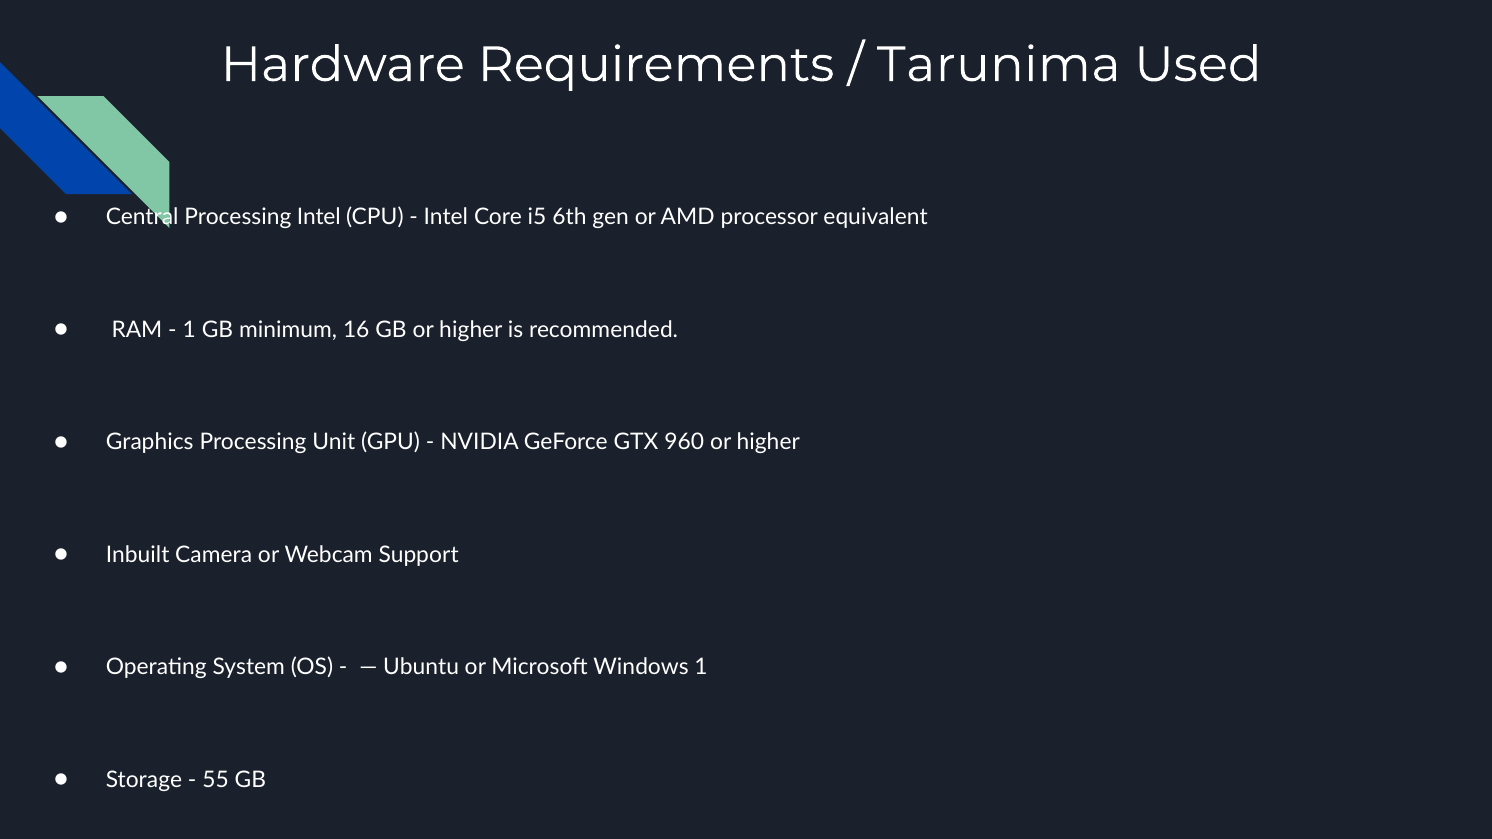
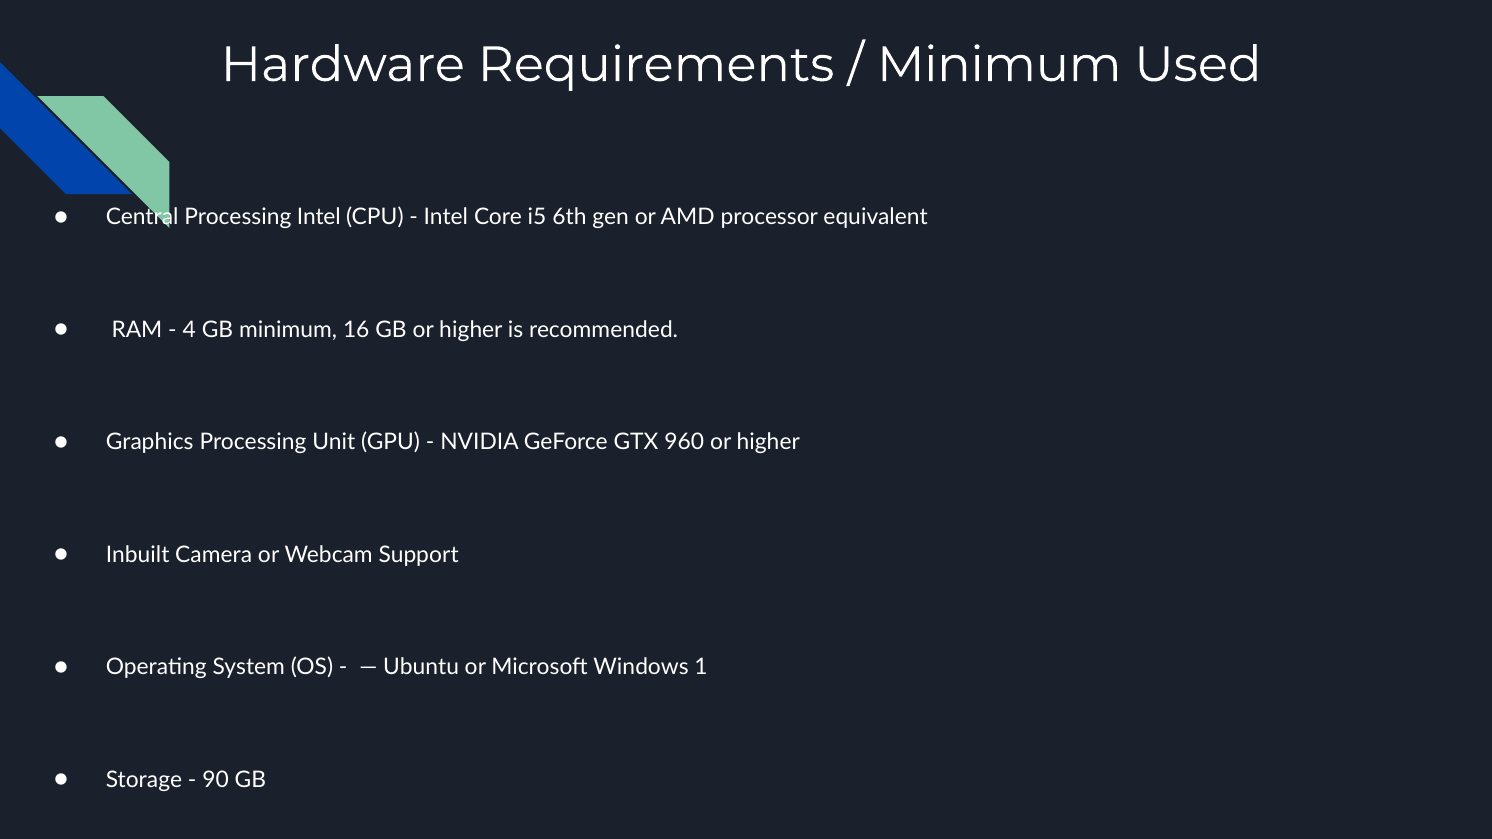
Tarunima: Tarunima -> Minimum (999, 65)
1: 1 -> 4 (189, 330)
55: 55 -> 90 (216, 780)
